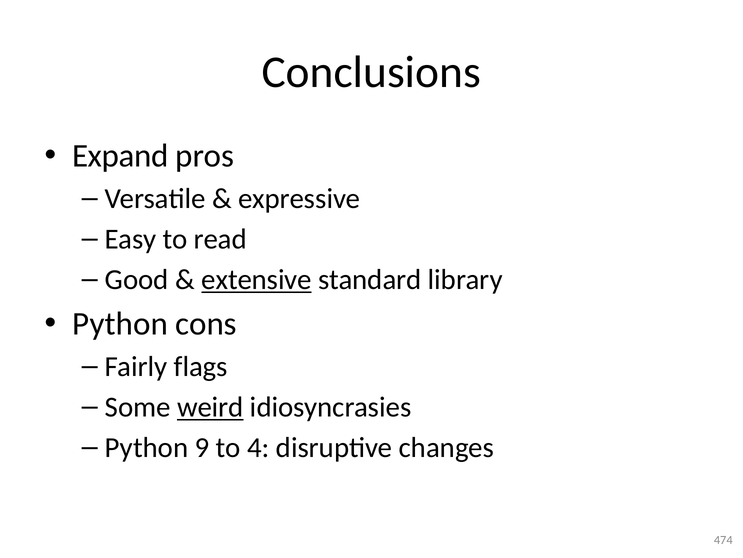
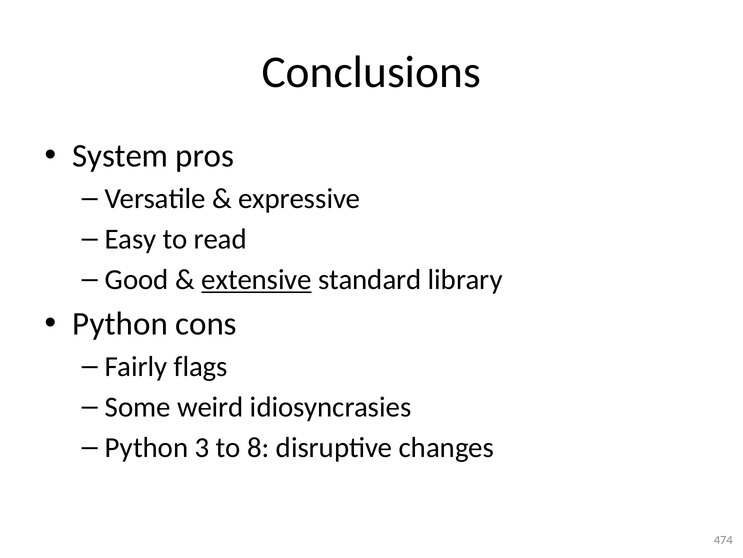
Expand: Expand -> System (120, 156)
weird underline: present -> none (210, 407)
9: 9 -> 3 (202, 447)
4: 4 -> 8 (258, 447)
